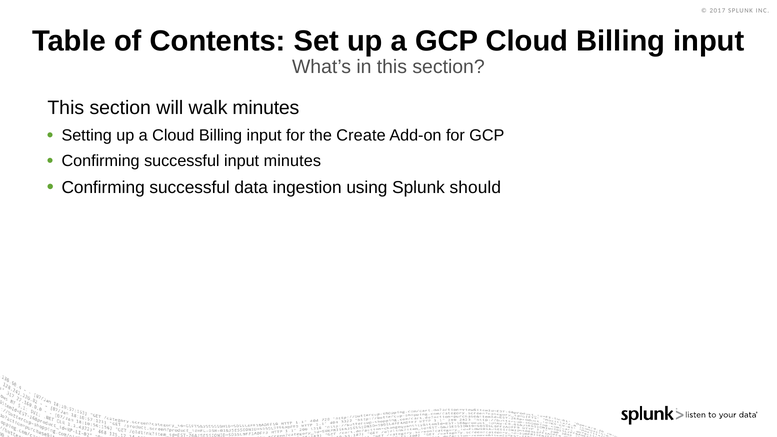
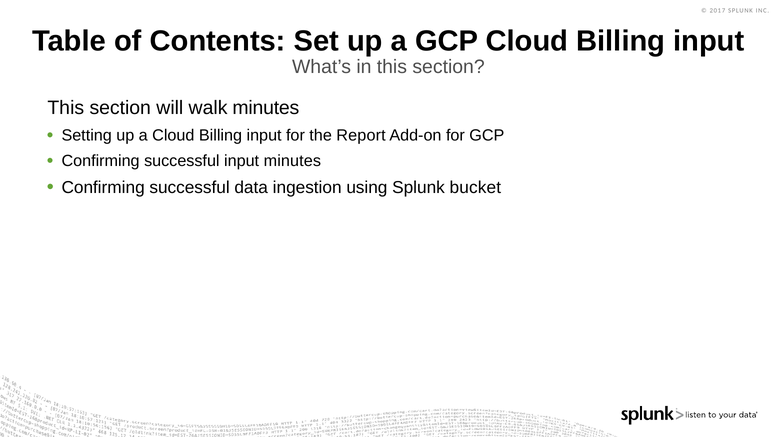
Create: Create -> Report (361, 135)
should: should -> bucket (475, 187)
